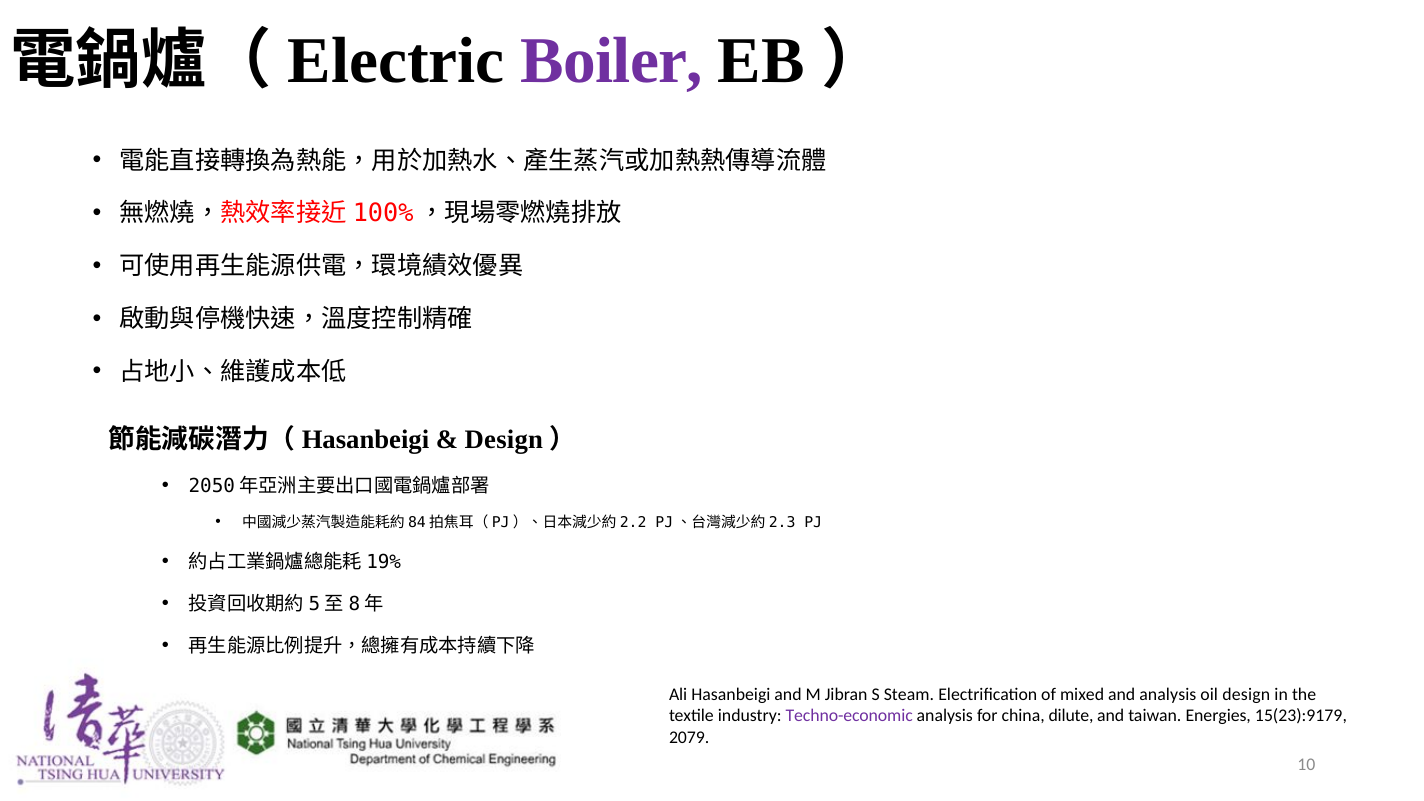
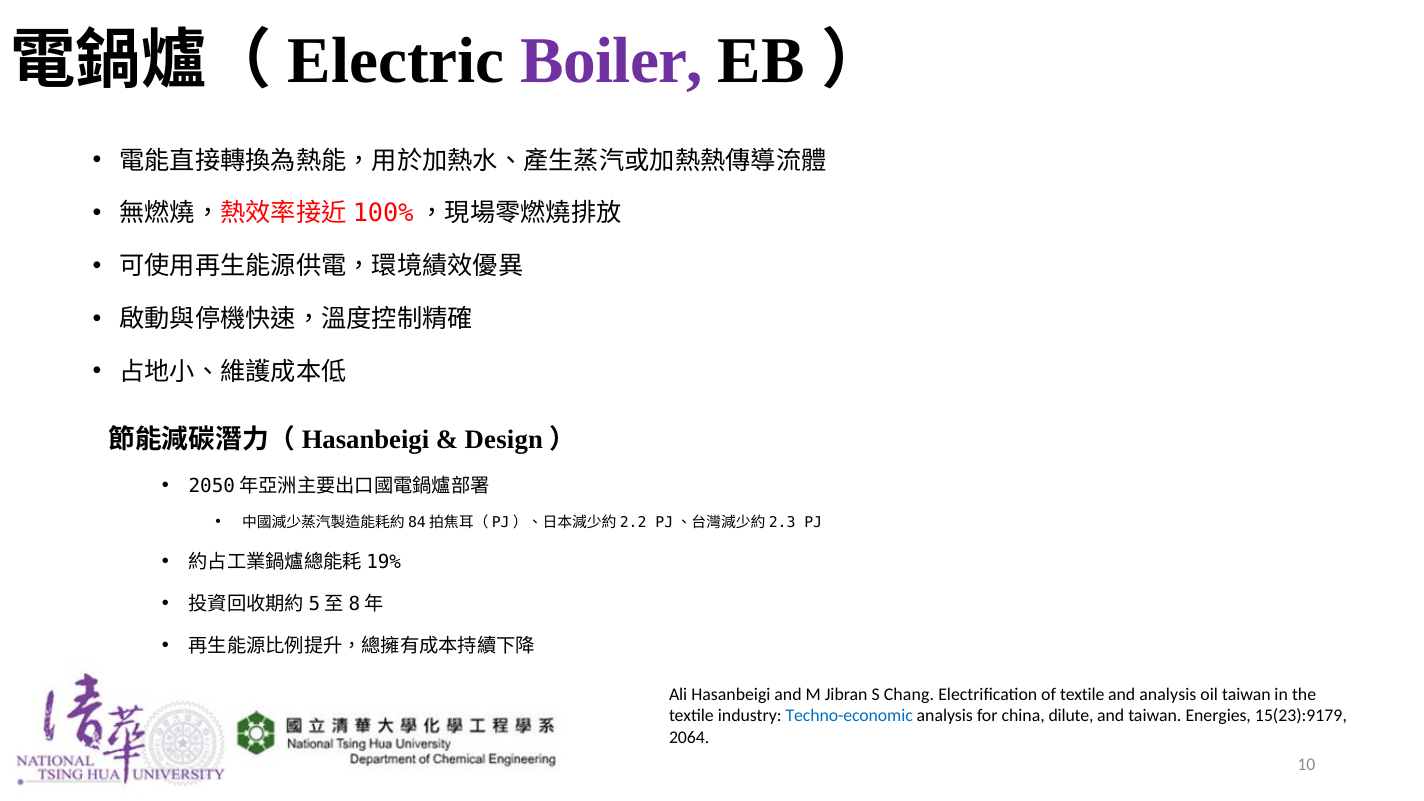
Steam: Steam -> Chang (909, 695)
of mixed: mixed -> textile (1082, 695)
oil design: design -> taiwan (1246, 695)
Techno-economic colour: purple -> blue (849, 716)
2079: 2079 -> 2064 (689, 737)
